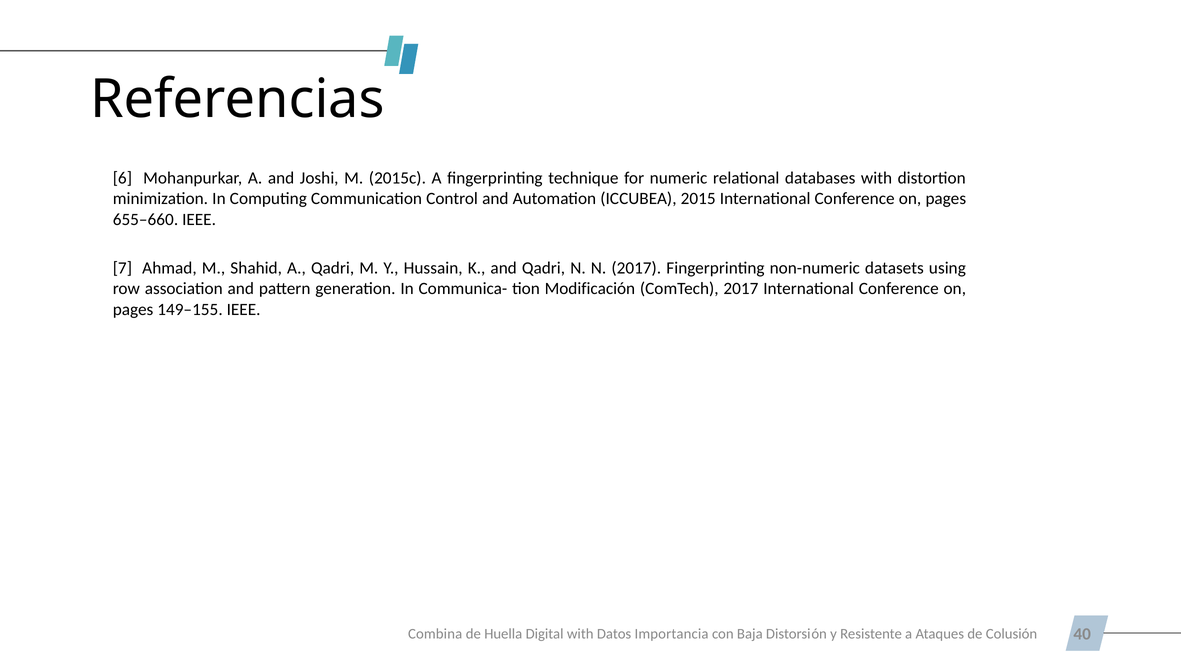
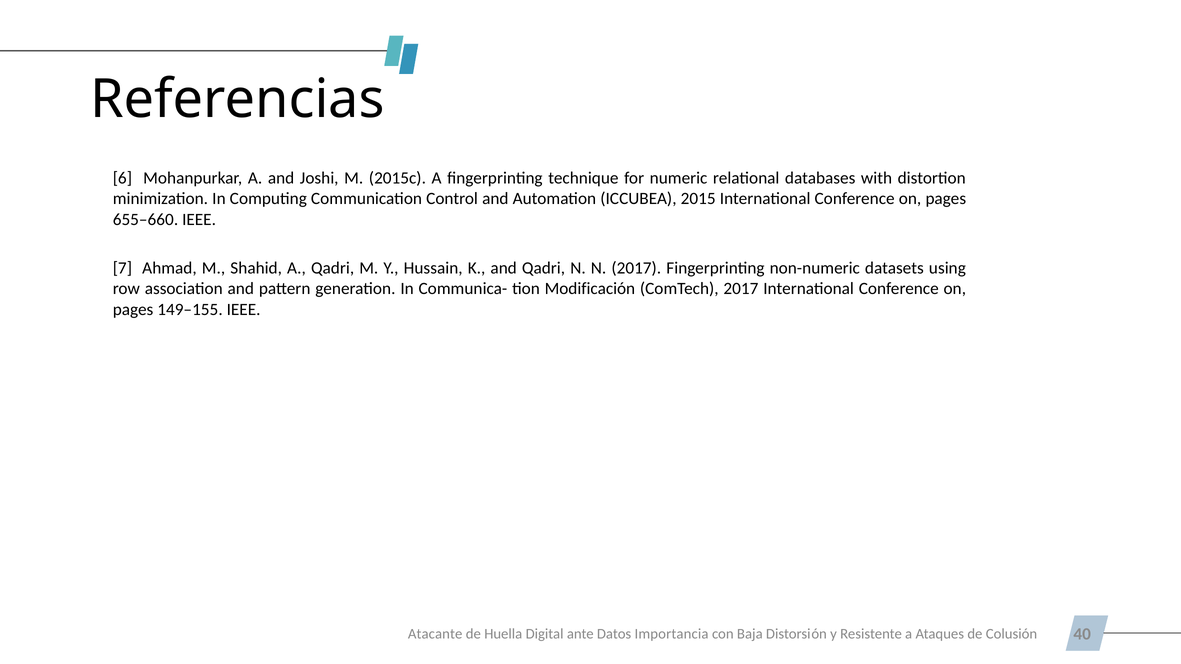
Combina: Combina -> Atacante (435, 634)
Digital with: with -> ante (580, 634)
